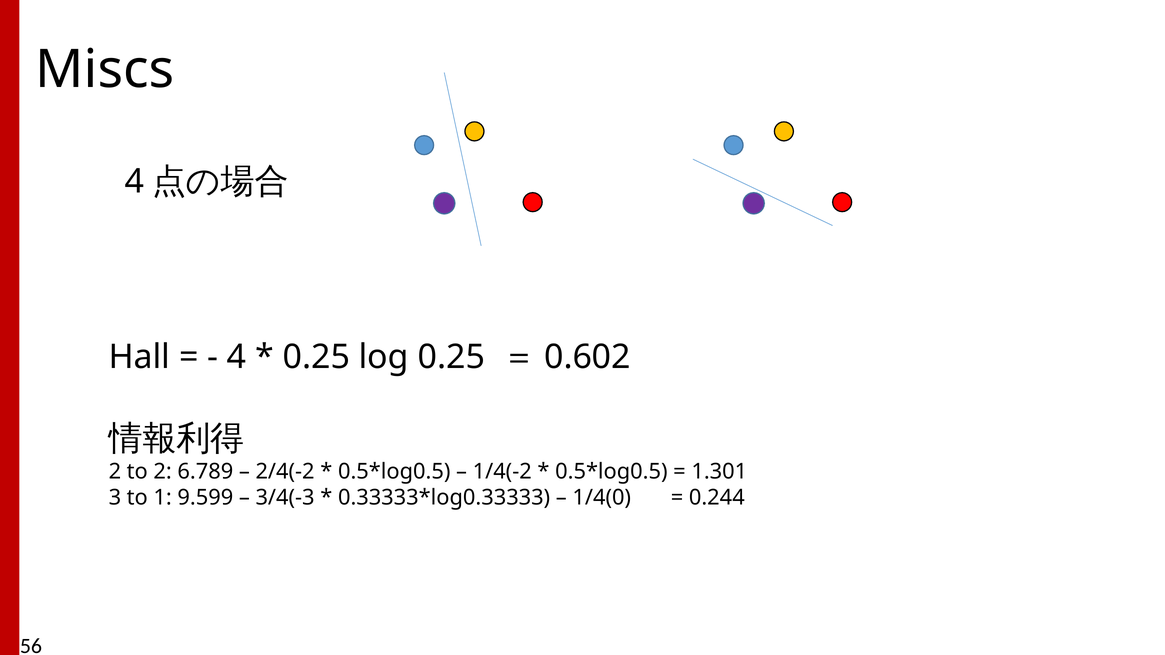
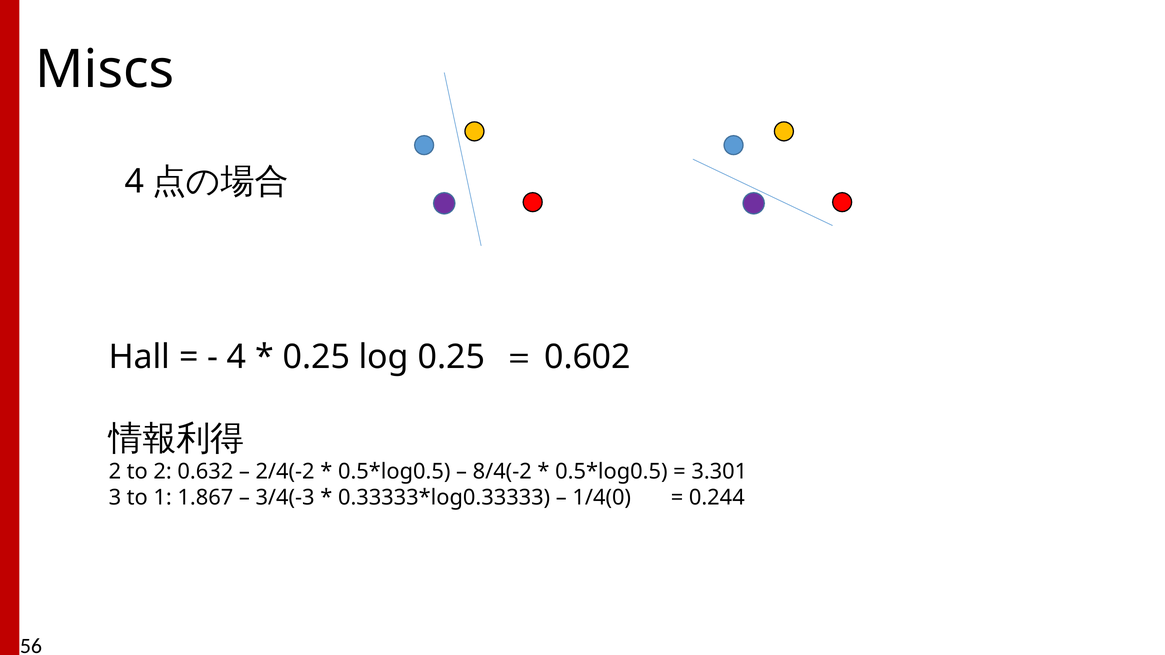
6.789: 6.789 -> 0.632 (205, 472)
1/4(-2: 1/4(-2 -> 8/4(-2 (502, 472)
1.301: 1.301 -> 3.301 (719, 472)
9.599: 9.599 -> 1.867 (205, 498)
